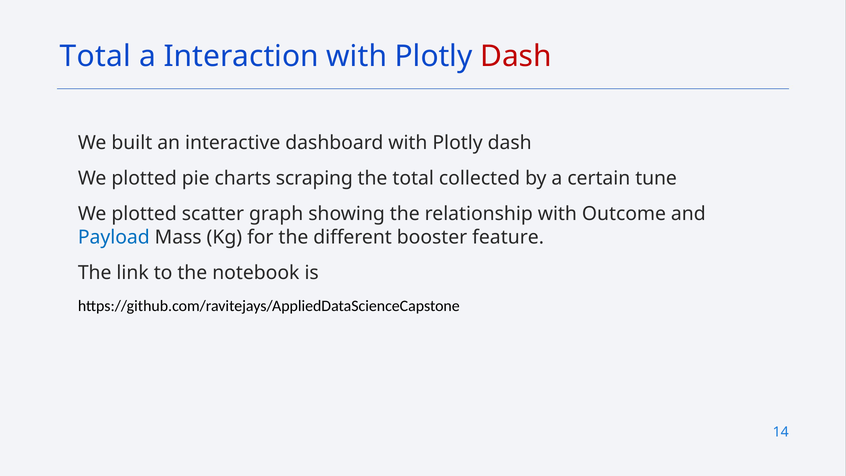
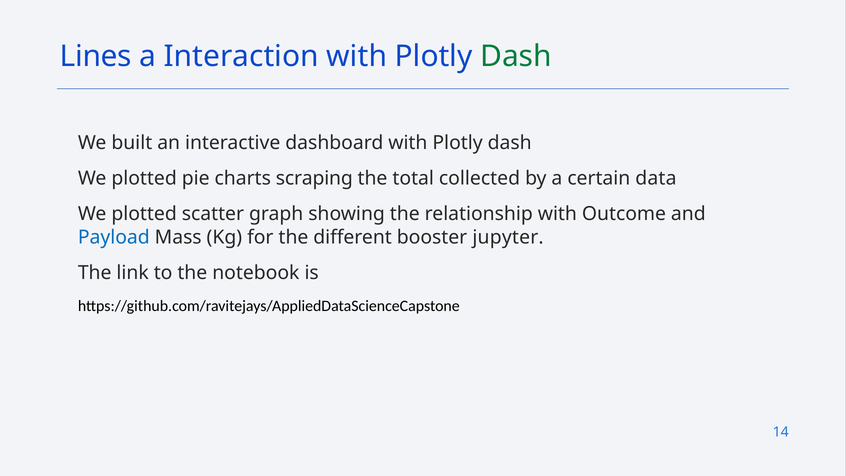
Total: Total -> Lines (96, 57)
Dash colour: red -> green (516, 57)
tune: tune -> data (656, 178)
feature: feature -> jupyter (508, 237)
